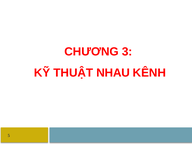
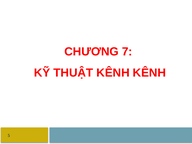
3: 3 -> 7 (127, 52)
THUẬT NHAU: NHAU -> KÊNH (113, 73)
